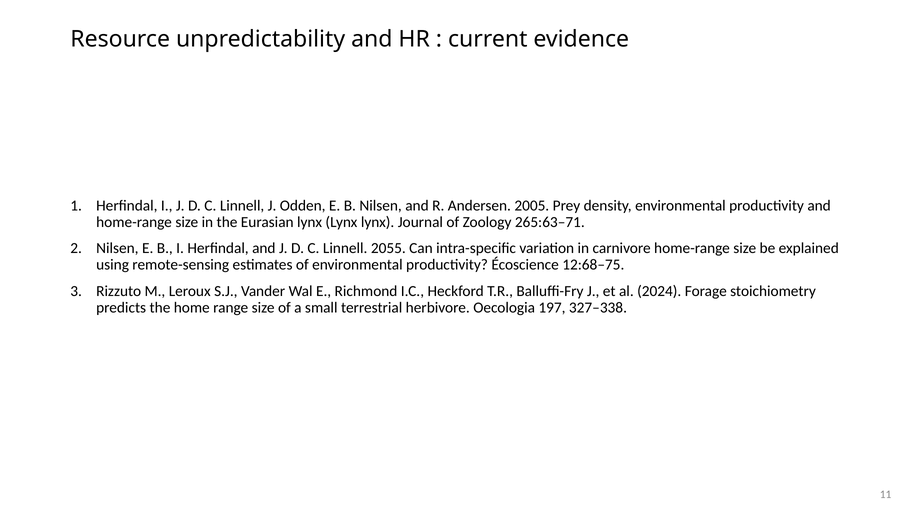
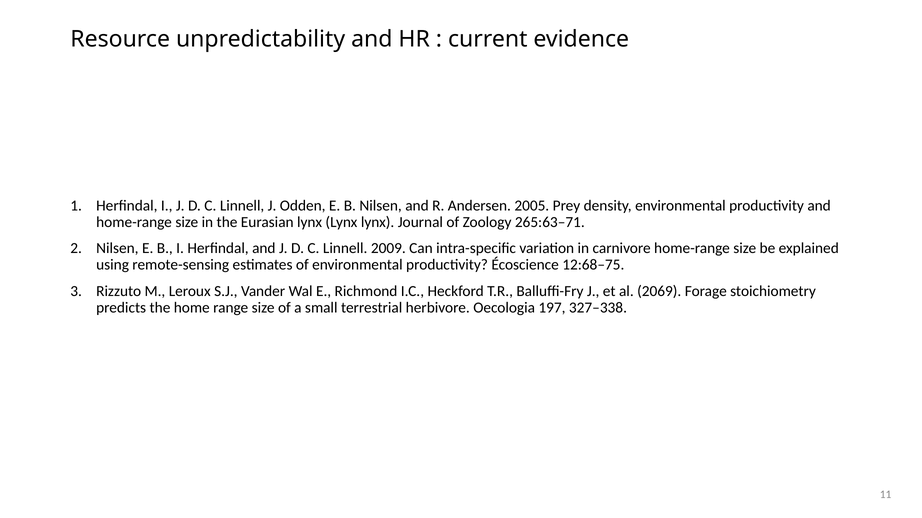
2055: 2055 -> 2009 (388, 249)
2024: 2024 -> 2069 (659, 291)
